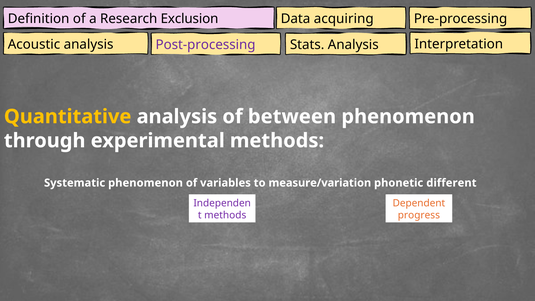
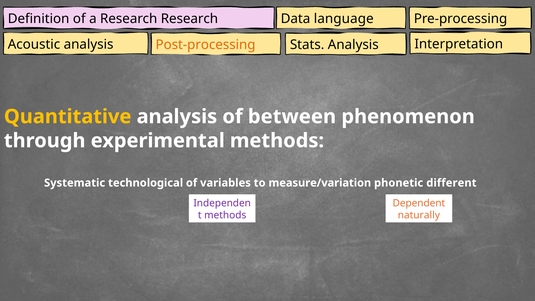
Research Exclusion: Exclusion -> Research (189, 19)
acquiring: acquiring -> language (344, 19)
Post-processing colour: purple -> orange (206, 45)
Systematic phenomenon: phenomenon -> technological (146, 183)
progress: progress -> naturally (419, 215)
